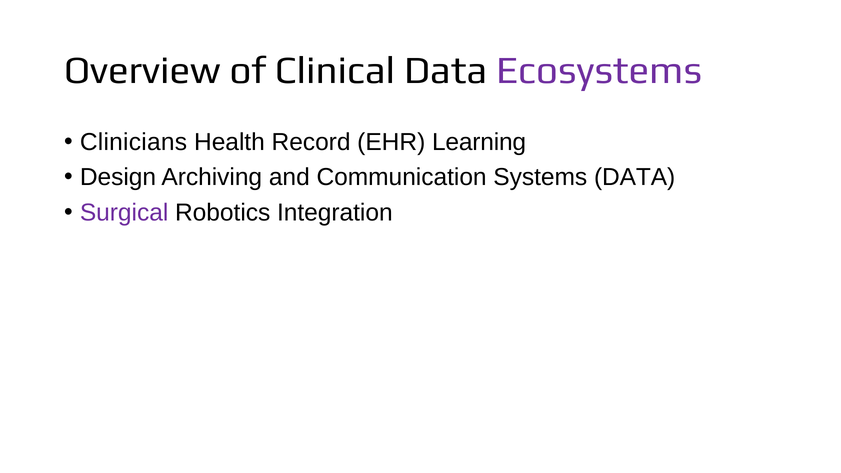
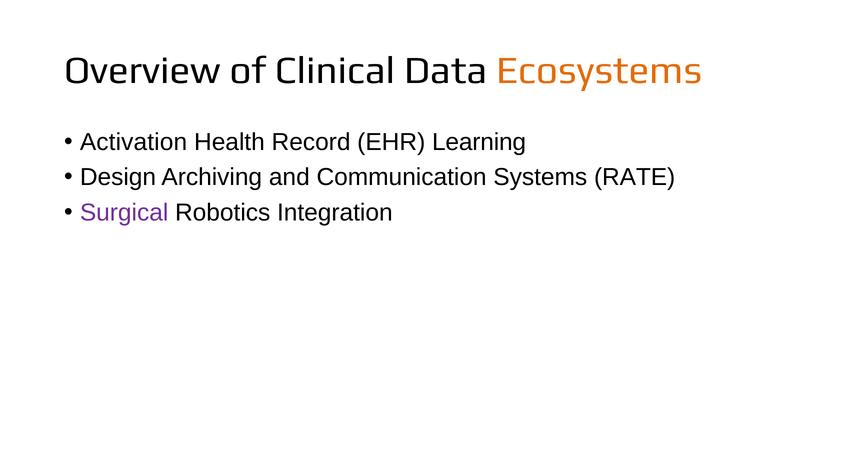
Ecosystems colour: purple -> orange (599, 71)
Clinicians: Clinicians -> Activation (134, 142)
Systems DATA: DATA -> RATE (635, 177)
